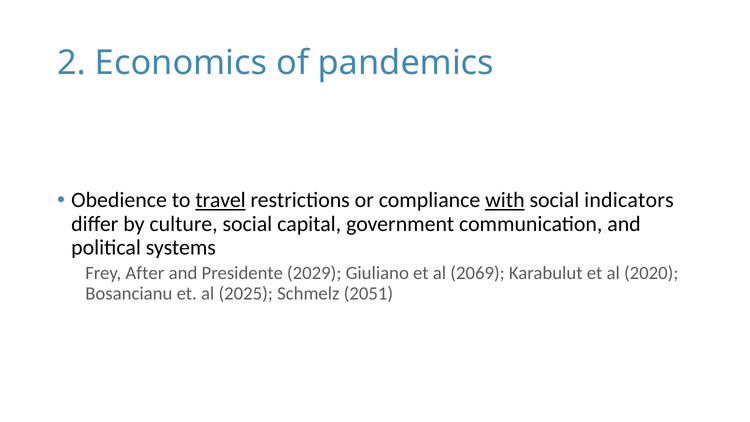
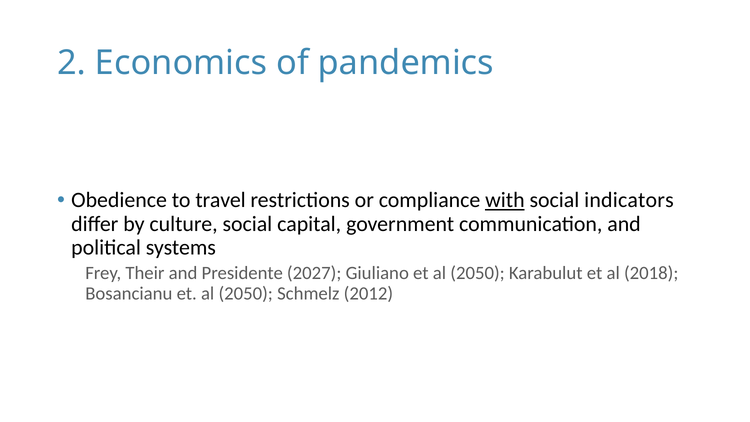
travel underline: present -> none (221, 200)
After: After -> Their (145, 273)
2029: 2029 -> 2027 (314, 273)
Giuliano et al 2069: 2069 -> 2050 (478, 273)
2020: 2020 -> 2018 (651, 273)
Bosancianu et al 2025: 2025 -> 2050 (246, 293)
2051: 2051 -> 2012 (368, 293)
